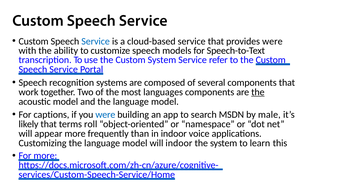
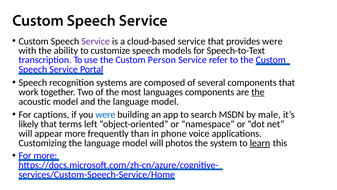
Service colour: blue -> purple (96, 41)
Custom System: System -> Person (162, 60)
roll: roll -> left (91, 124)
in indoor: indoor -> phone (174, 133)
will indoor: indoor -> photos (179, 143)
learn underline: none -> present (260, 143)
